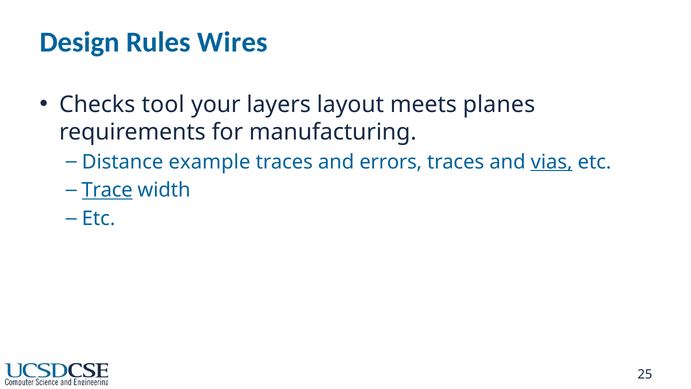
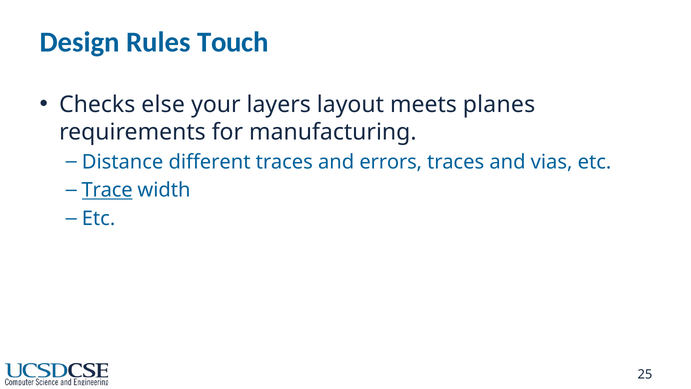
Wires: Wires -> Touch (233, 42)
tool: tool -> else (163, 104)
example: example -> different (210, 162)
vias underline: present -> none (552, 162)
